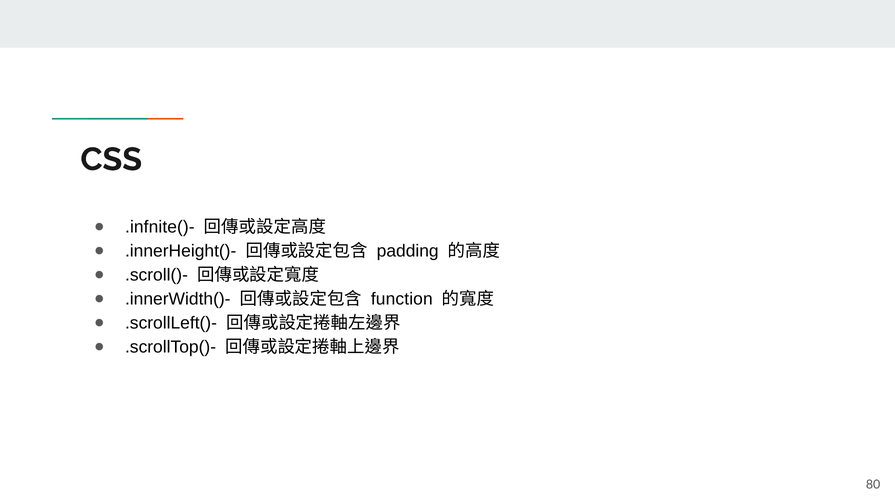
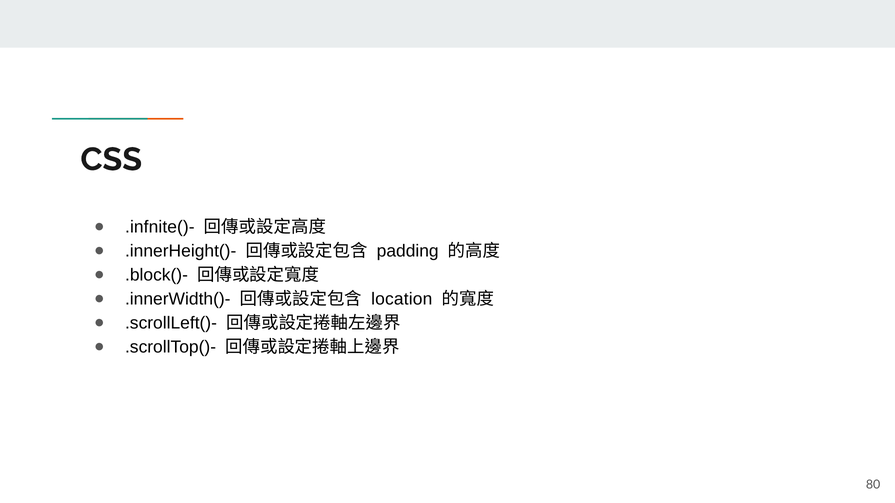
.scroll()-: .scroll()- -> .block()- (157, 275)
function: function -> location (402, 299)
